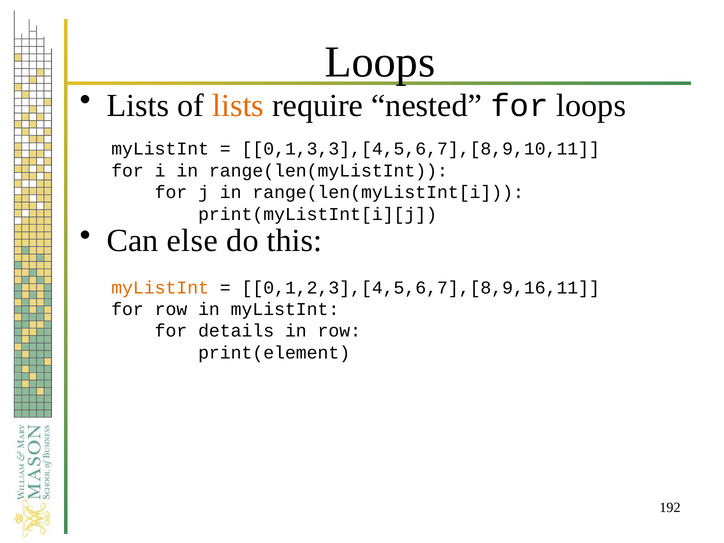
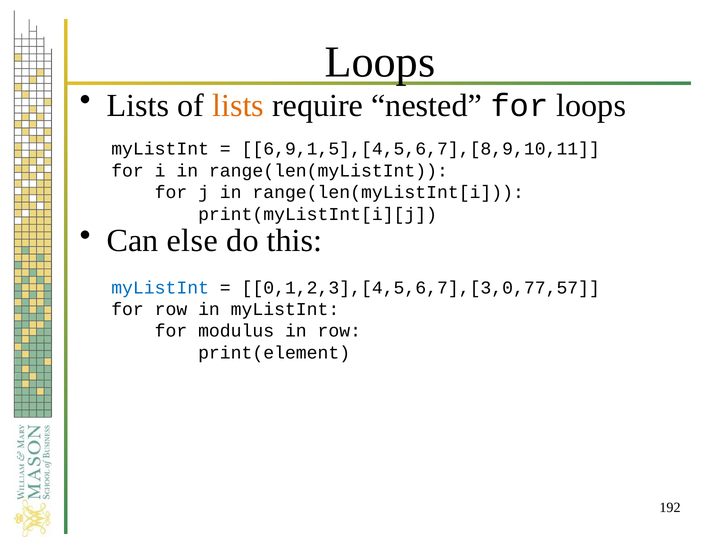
0,1,3,3],[4,5,6,7],[8,9,10,11: 0,1,3,3],[4,5,6,7],[8,9,10,11 -> 6,9,1,5],[4,5,6,7],[8,9,10,11 (421, 149)
myListInt colour: orange -> blue (160, 288)
0,1,2,3],[4,5,6,7],[8,9,16,11: 0,1,2,3],[4,5,6,7],[8,9,16,11 -> 0,1,2,3],[4,5,6,7],[3,0,77,57 (421, 288)
details: details -> modulus (236, 331)
